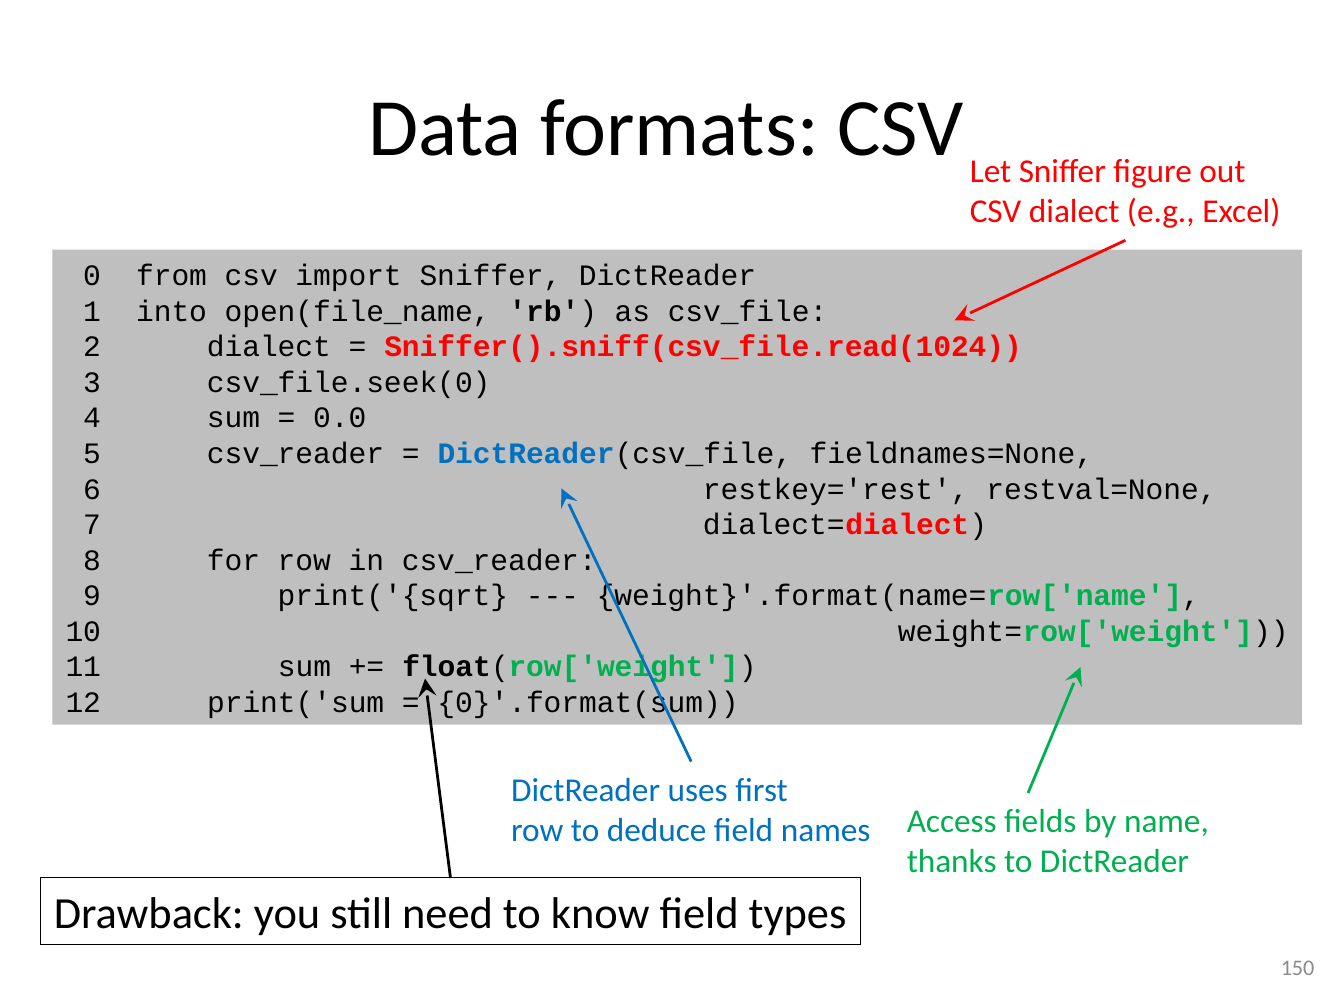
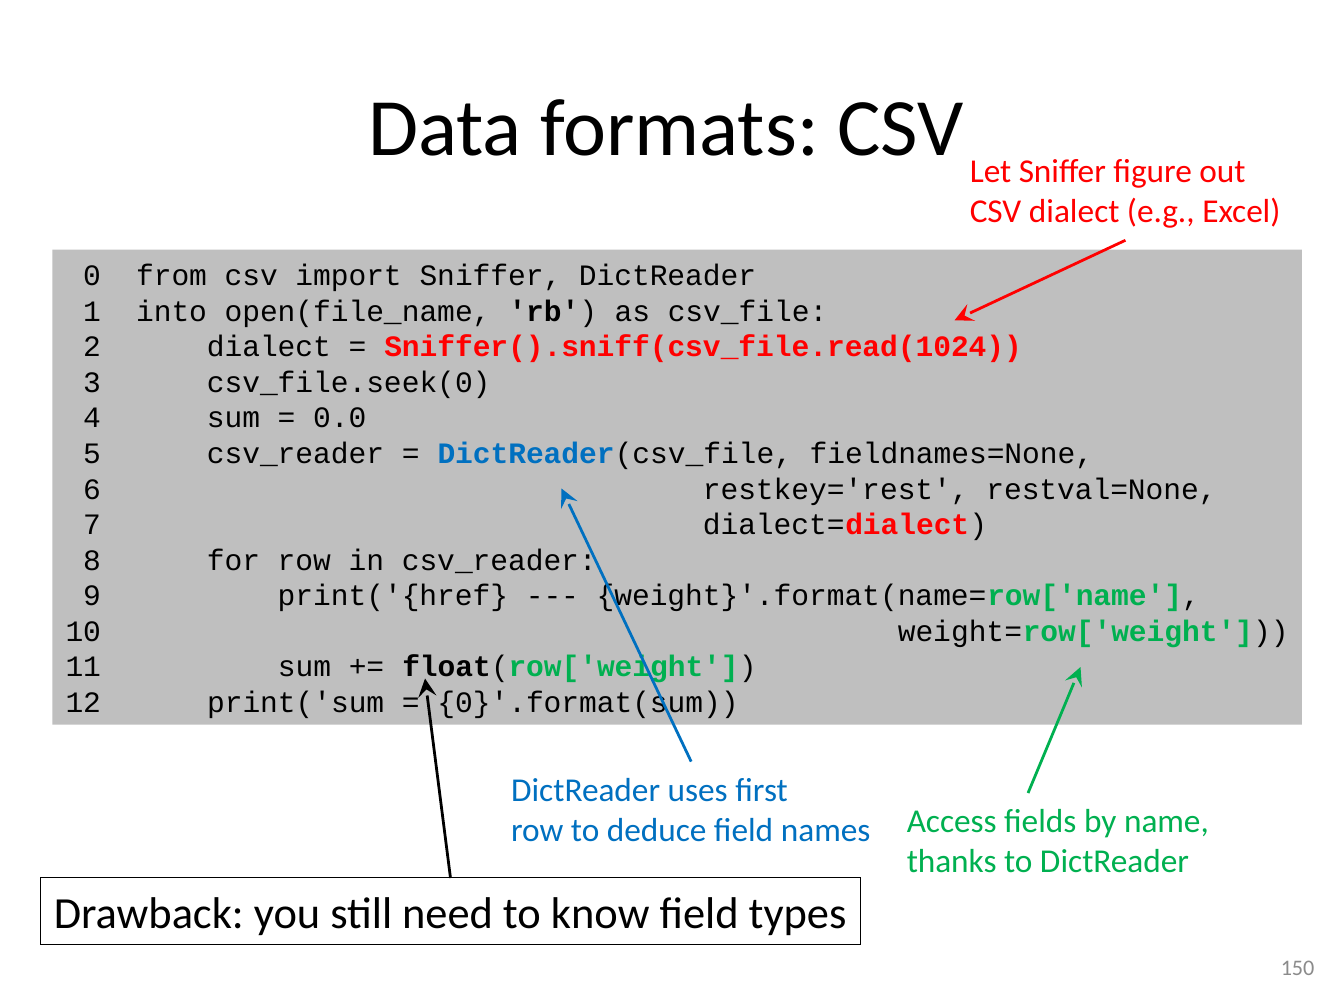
print('{sqrt: print('{sqrt -> print('{href (393, 596)
